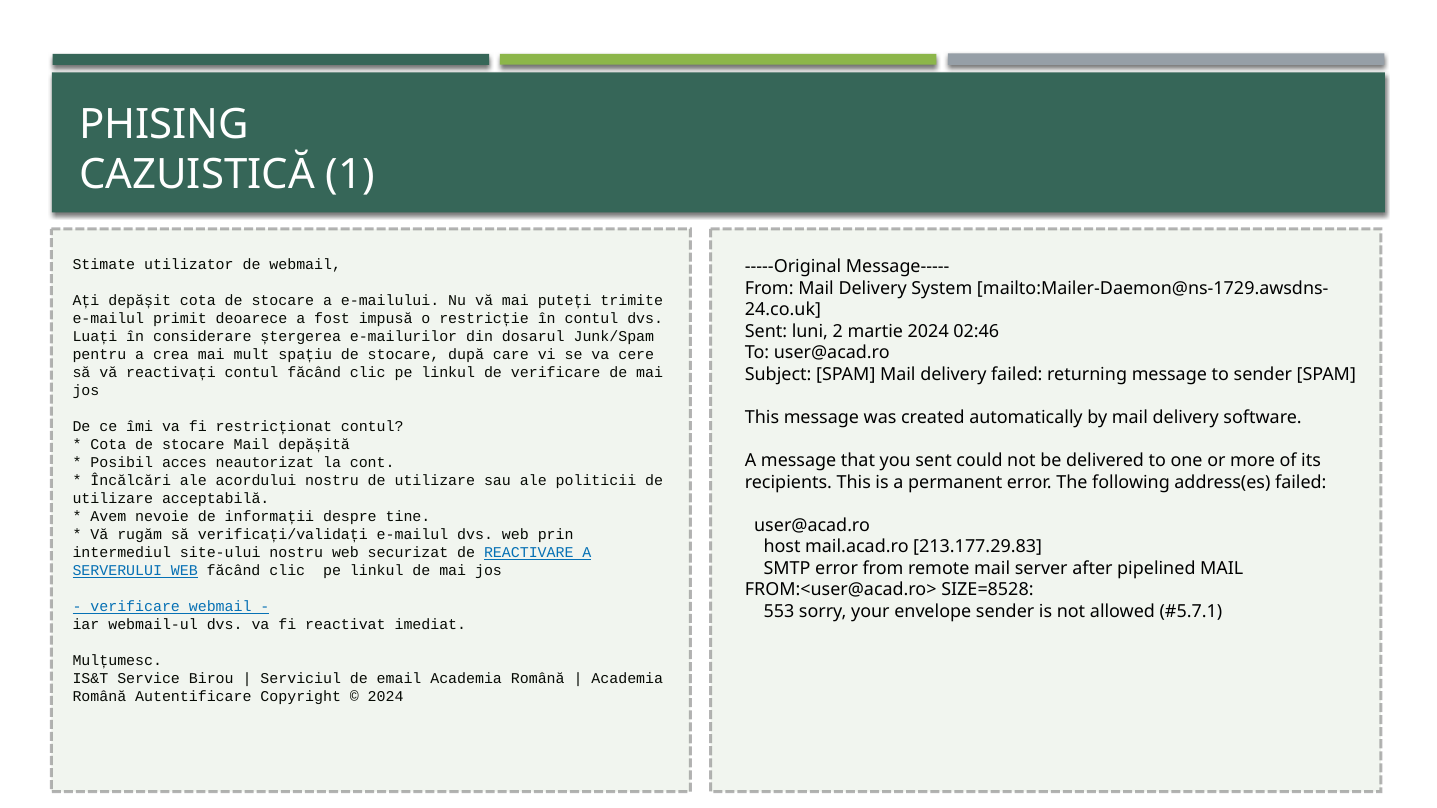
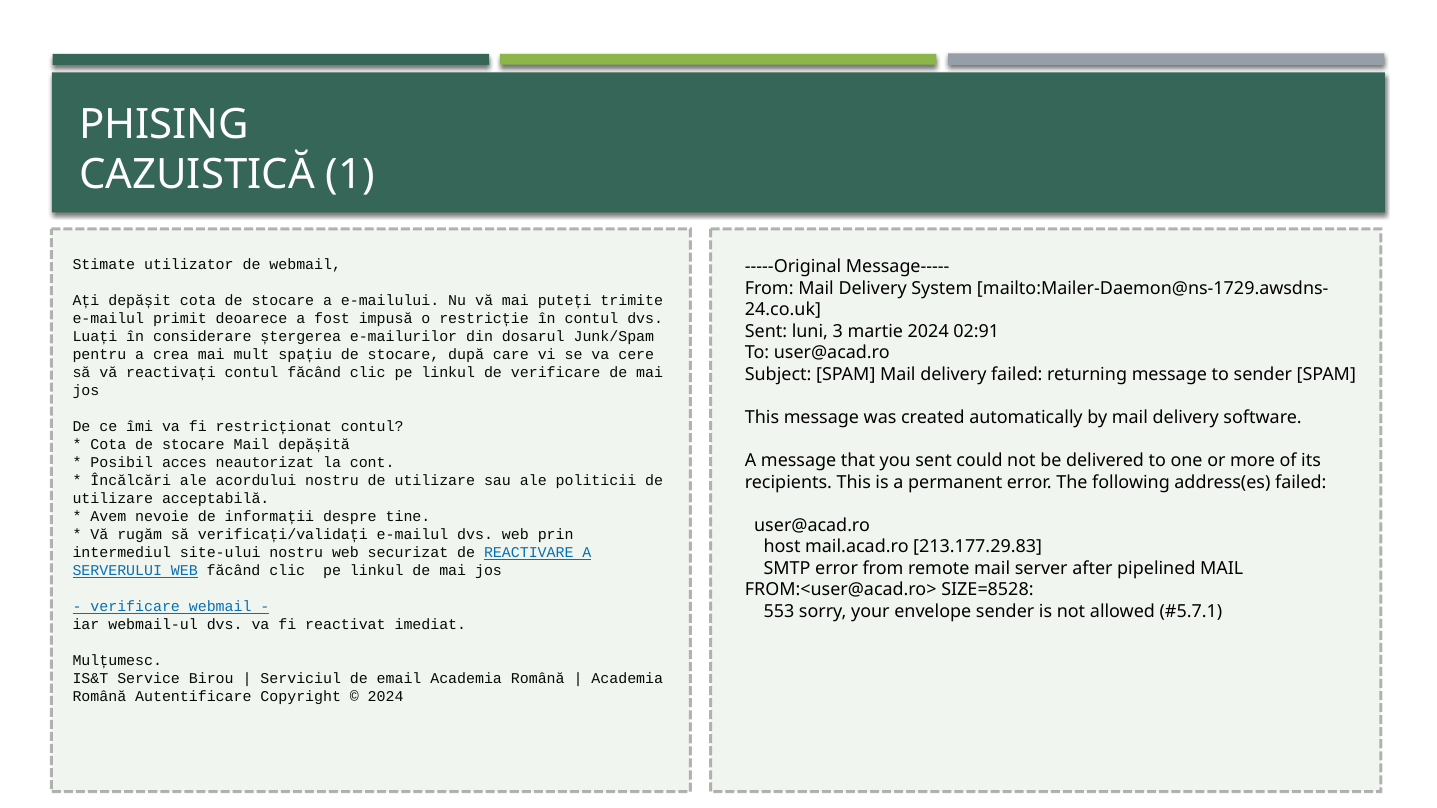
2: 2 -> 3 (838, 332)
02:46: 02:46 -> 02:91 (976, 332)
